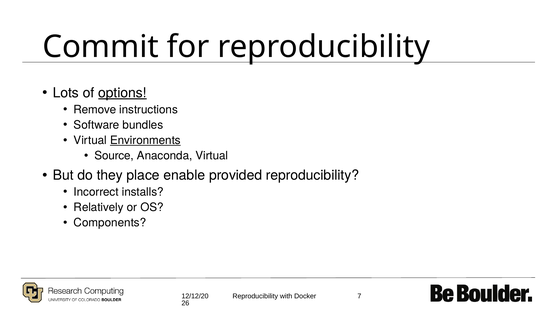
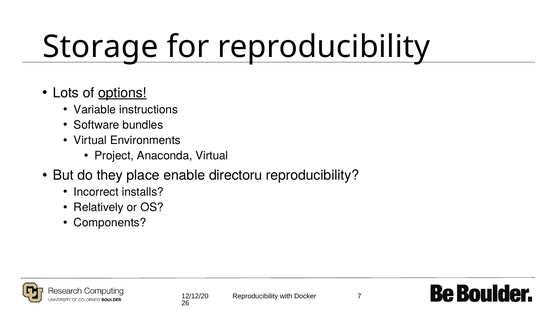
Commit: Commit -> Storage (100, 47)
Remove: Remove -> Variable (95, 109)
Environments underline: present -> none (145, 140)
Source: Source -> Project (114, 156)
provided: provided -> directoru (236, 175)
